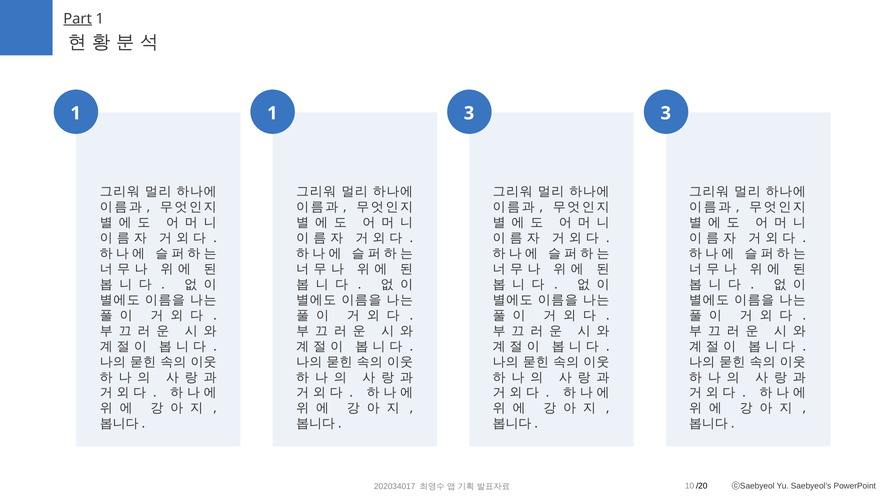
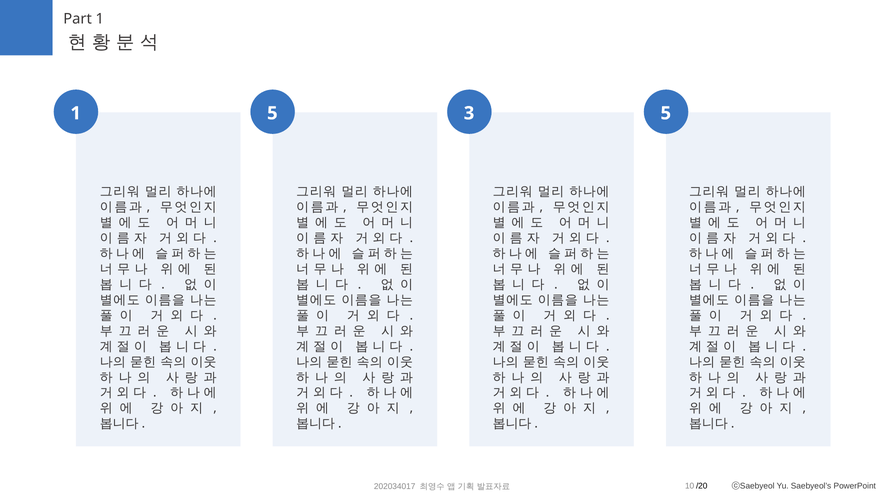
Part underline: present -> none (78, 19)
1 1: 1 -> 5 (272, 113)
3 3: 3 -> 5 (666, 113)
